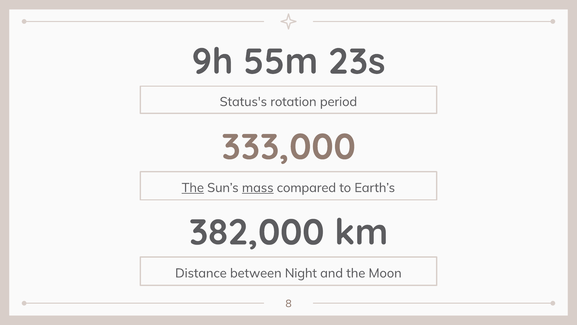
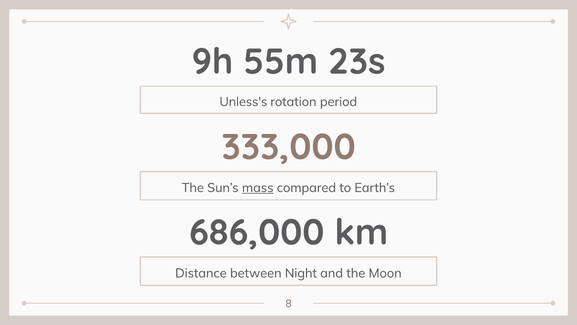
Status's: Status's -> Unless's (243, 102)
The underline: present -> none (193, 188)
382,000: 382,000 -> 686,000 (257, 232)
